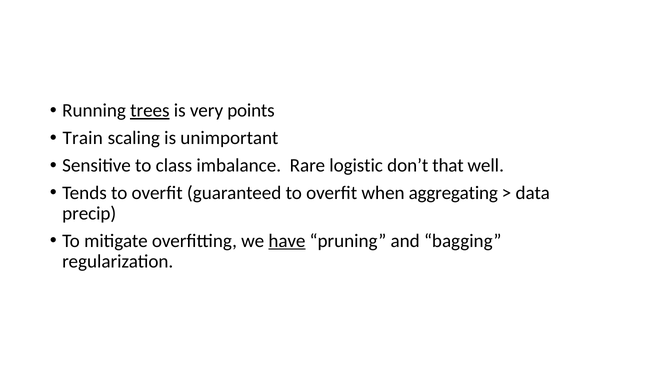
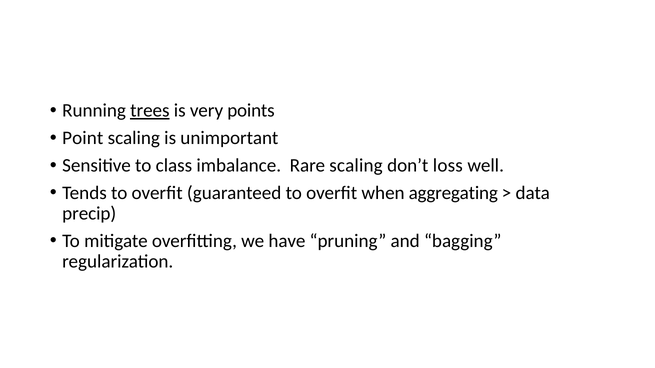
Train: Train -> Point (83, 138)
Rare logistic: logistic -> scaling (356, 166)
that: that -> loss (448, 166)
have underline: present -> none (287, 241)
